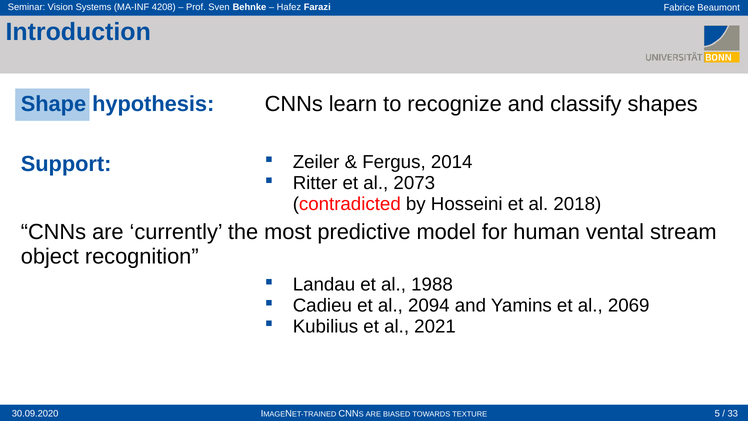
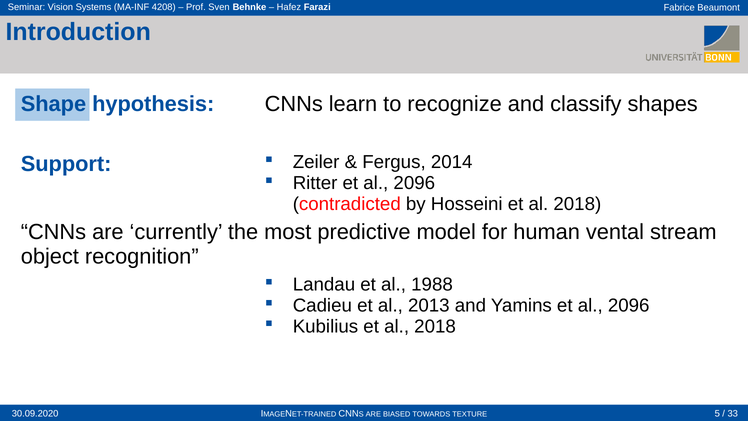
Ritter et al 2073: 2073 -> 2096 (414, 183)
2094: 2094 -> 2013 (429, 305)
Yamins et al 2069: 2069 -> 2096 (629, 305)
Kubilius et al 2021: 2021 -> 2018 (435, 326)
